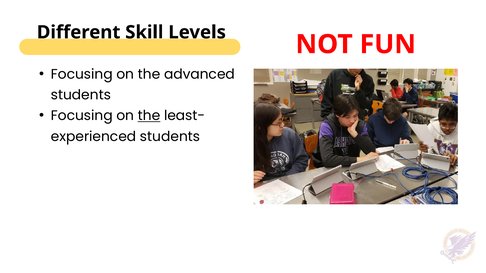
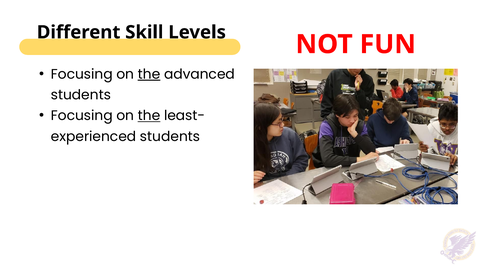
the underline: none -> present (149, 74)
